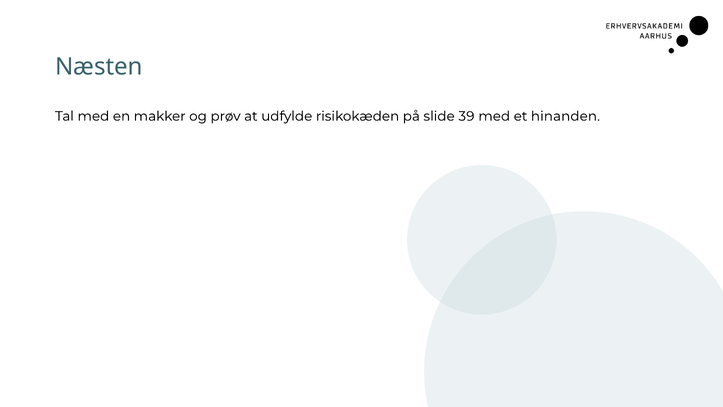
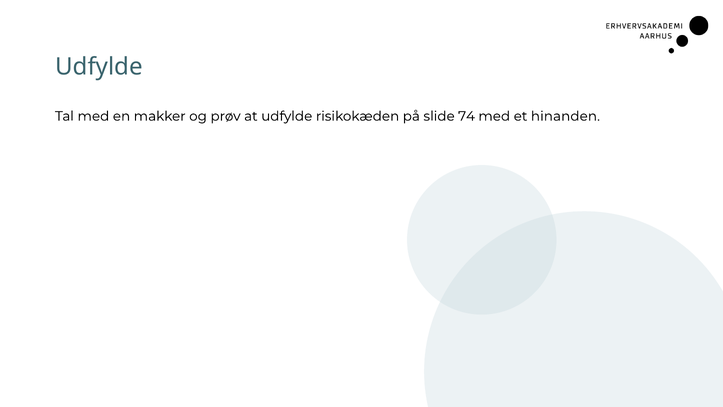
Næsten: Næsten -> Udfylde (99, 67)
39: 39 -> 74 (467, 116)
